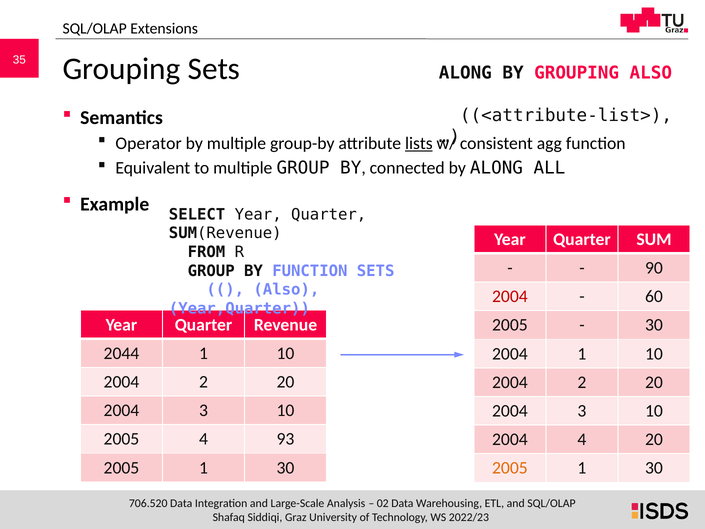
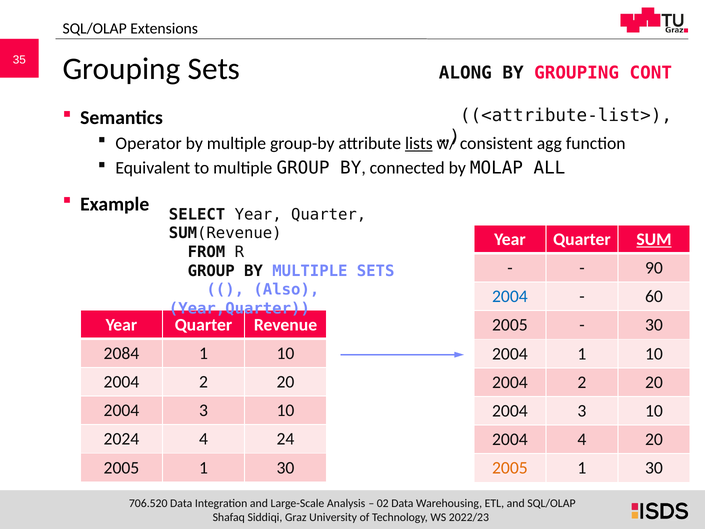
GROUPING ALSO: ALSO -> CONT (651, 73)
by ALONG: ALONG -> MOLAP (496, 168)
SUM underline: none -> present (654, 239)
GROUP BY FUNCTION: FUNCTION -> MULTIPLE (310, 271)
2004 colour: red -> blue (510, 296)
2044: 2044 -> 2084 (121, 353)
2005: 2005 -> 2024 (121, 439)
93: 93 -> 24 (285, 439)
